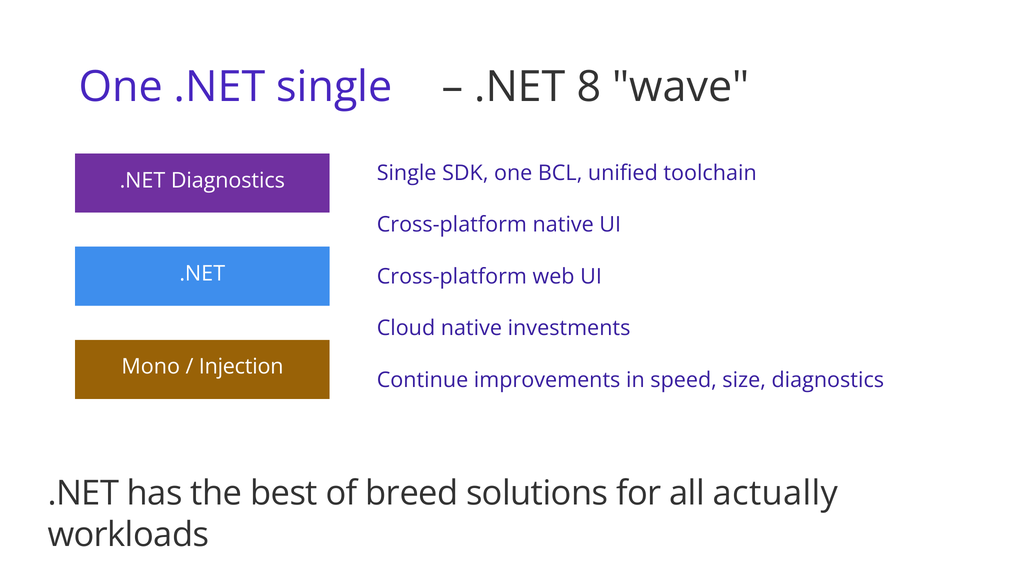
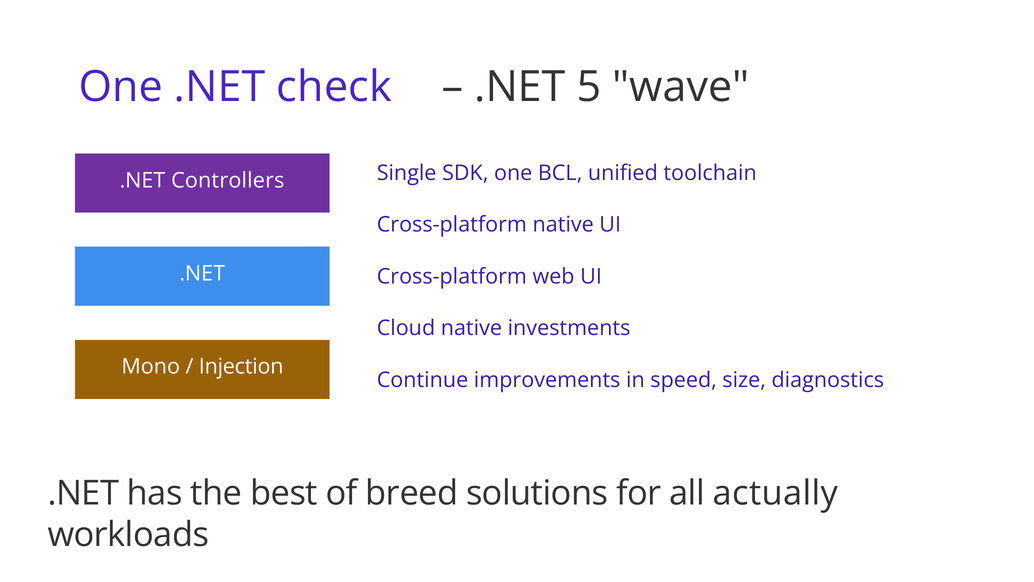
One .NET single: single -> check (334, 87)
8: 8 -> 5 (589, 87)
.NET Diagnostics: Diagnostics -> Controllers (228, 180)
